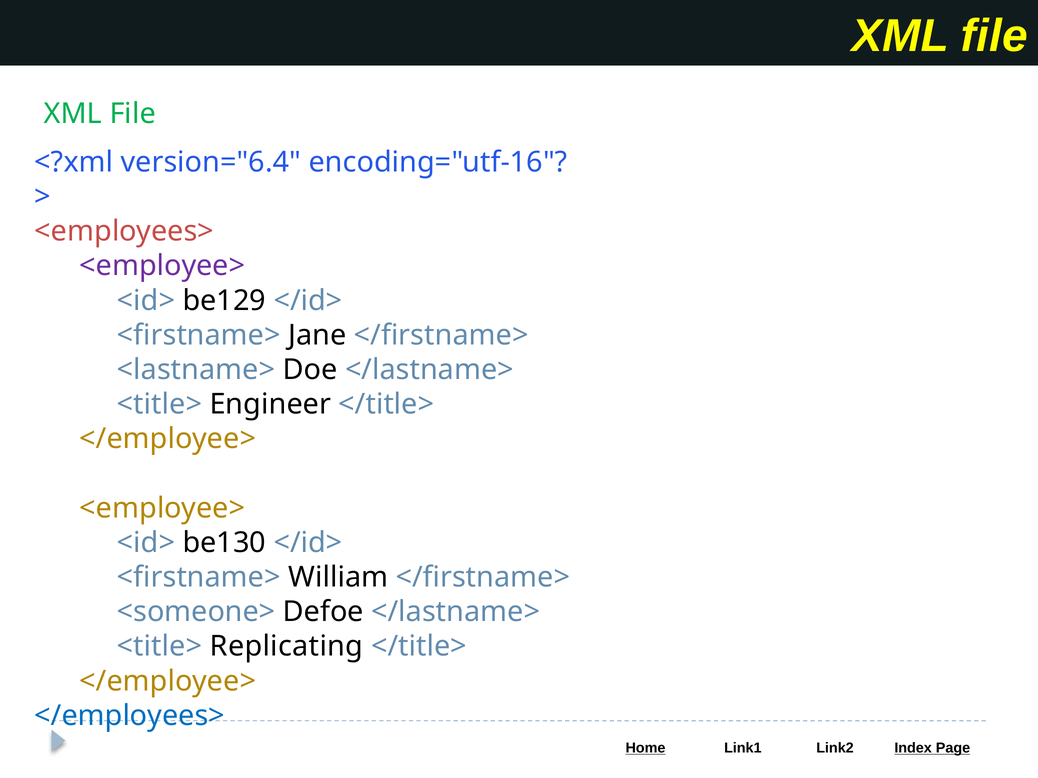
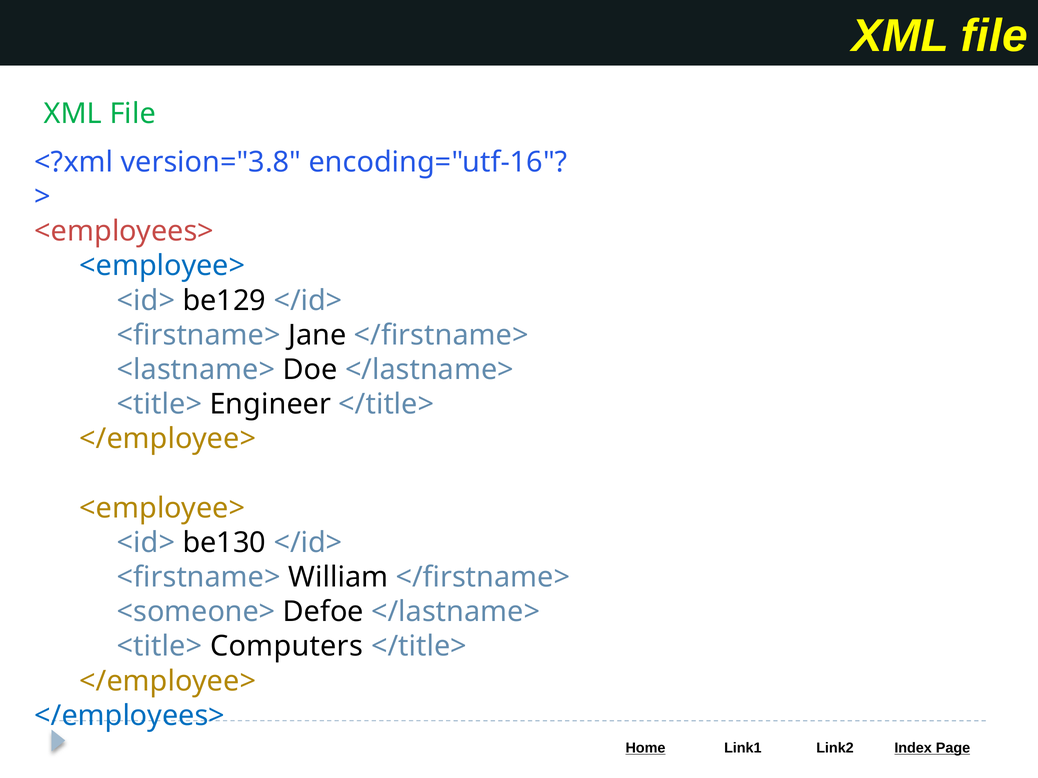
version="6.4: version="6.4 -> version="3.8 (211, 162)
<employee> colour: purple -> blue (162, 266)
Replicating: Replicating -> Computers (287, 647)
